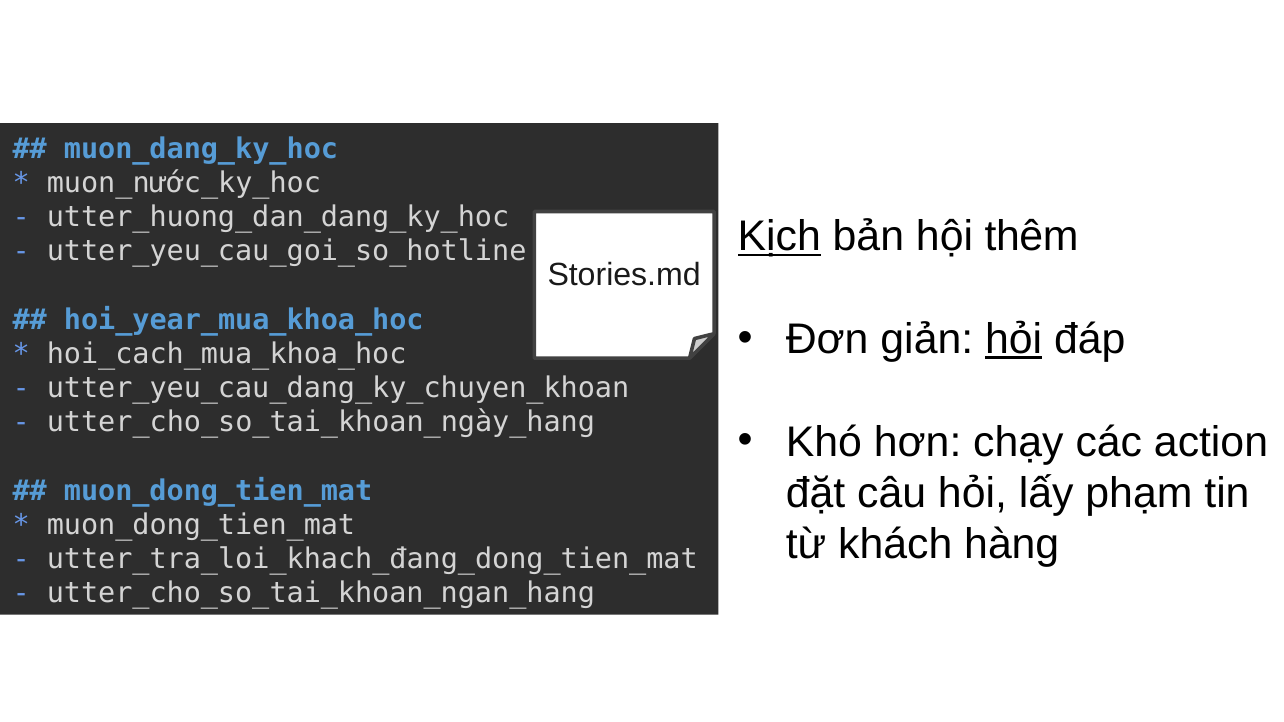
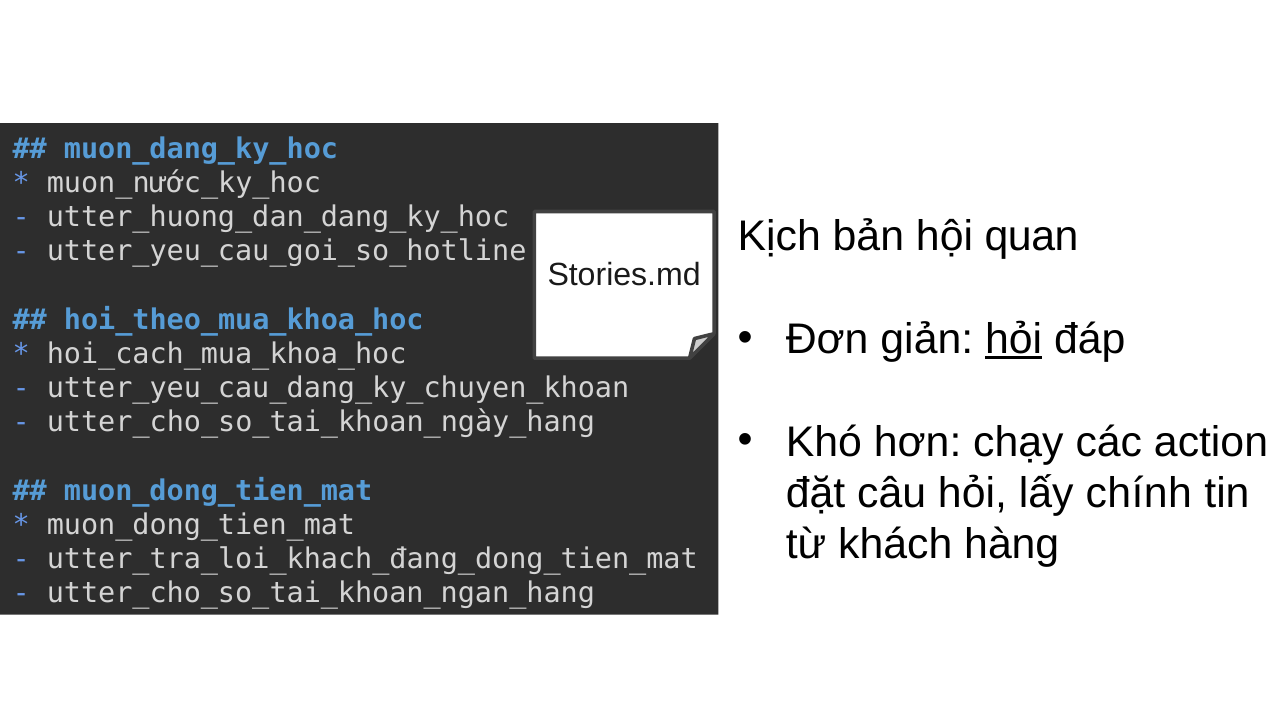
Kịch underline: present -> none (779, 237)
thêm: thêm -> quan (1032, 237)
hoi_year_mua_khoa_hoc: hoi_year_mua_khoa_hoc -> hoi_theo_mua_khoa_hoc (244, 320)
phạm: phạm -> chính (1139, 494)
